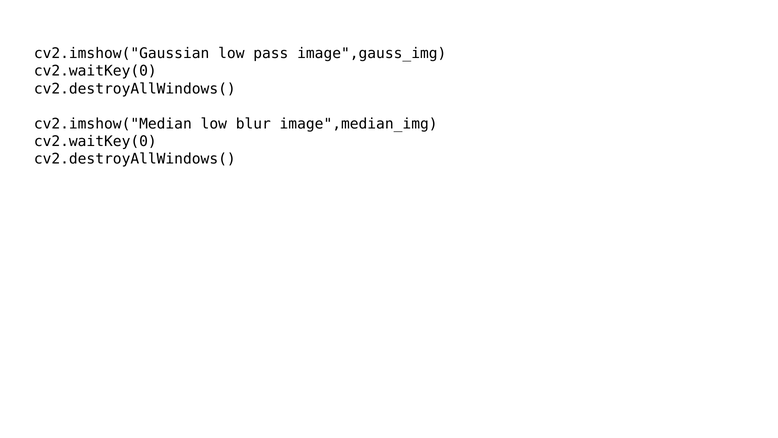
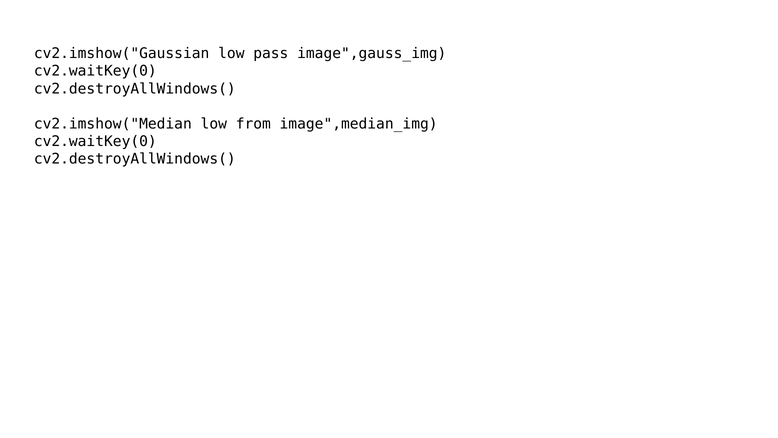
blur: blur -> from (253, 124)
